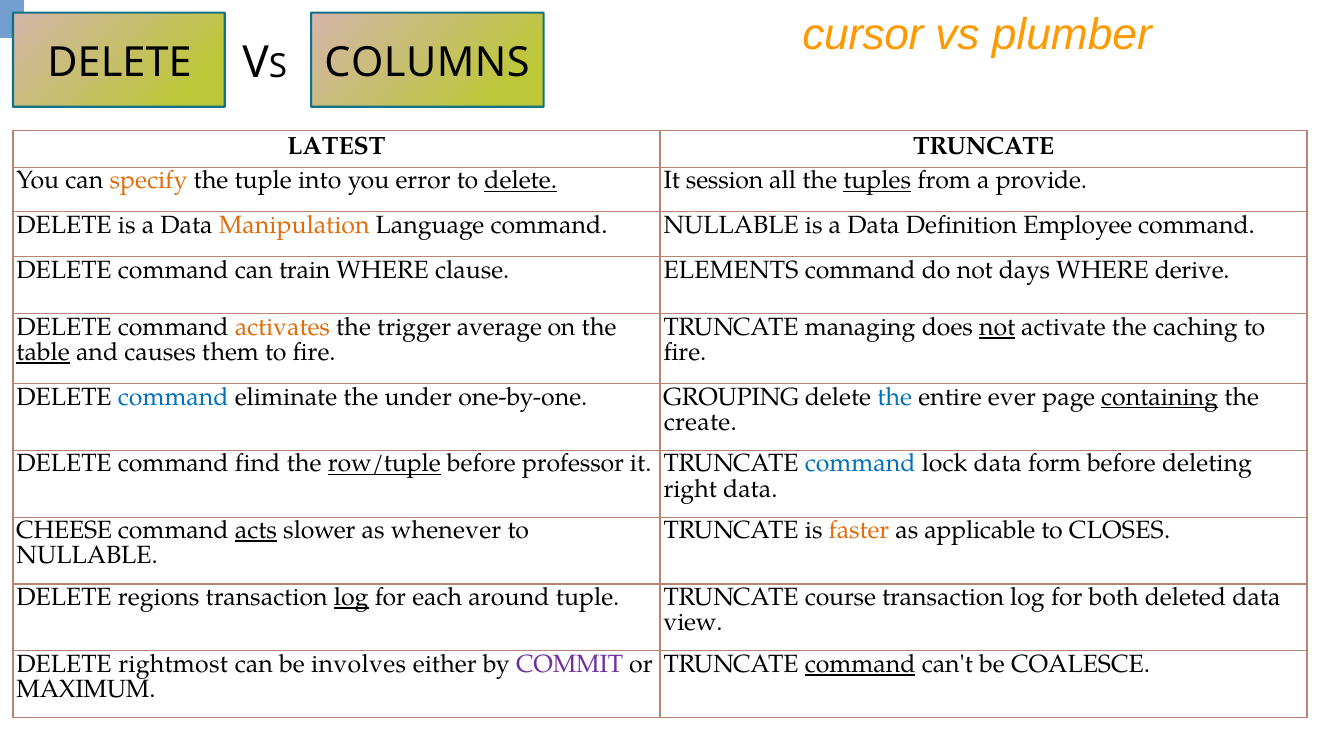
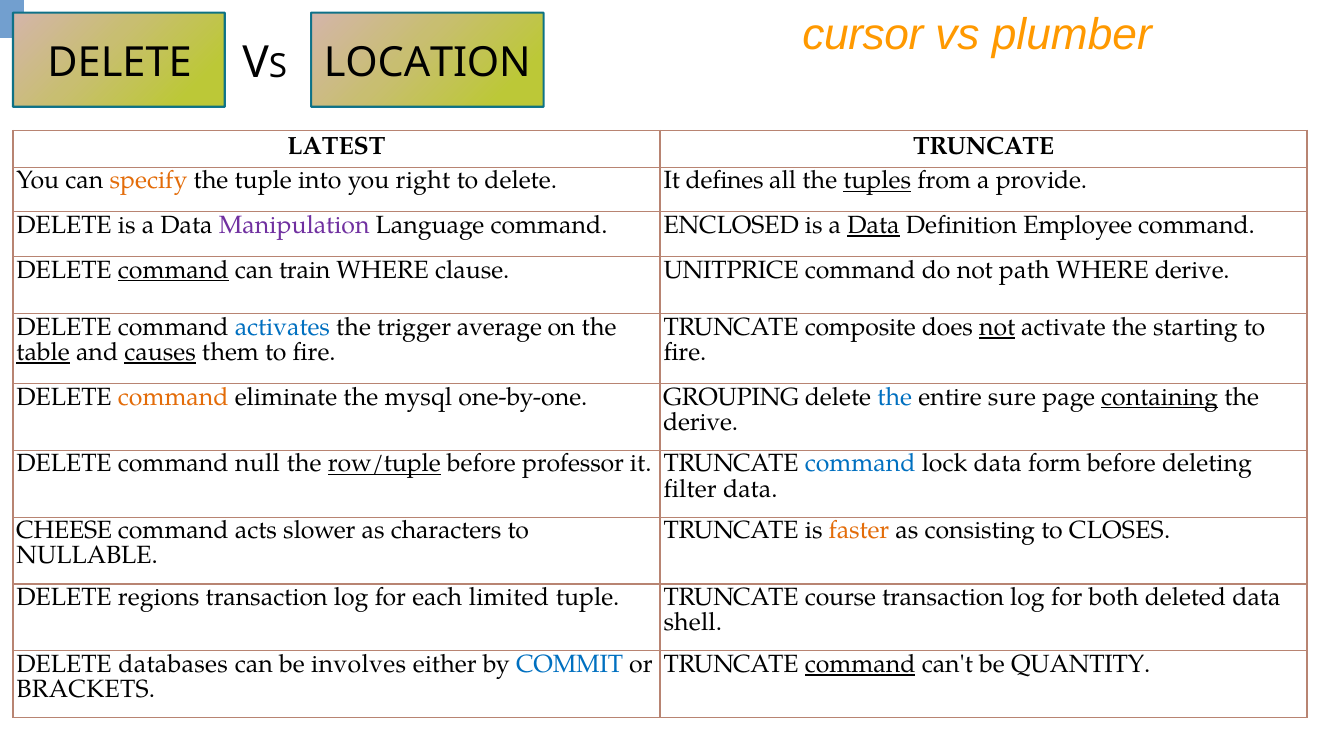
COLUMNS: COLUMNS -> LOCATION (427, 63)
error: error -> right (423, 181)
delete underline: present -> none (521, 181)
session: session -> defines (725, 181)
Manipulation colour: orange -> purple (294, 225)
command NULLABLE: NULLABLE -> ENCLOSED (731, 225)
Data underline: none -> present (873, 225)
command underline: none -> present (173, 270)
ELEMENTS: ELEMENTS -> UNITPRICE (731, 270)
days: days -> path (1024, 270)
activates colour: orange -> blue (282, 327)
managing: managing -> composite (860, 327)
caching: caching -> starting (1195, 327)
causes underline: none -> present (160, 352)
command colour: blue -> orange (173, 397)
under: under -> mysql (418, 397)
ever: ever -> sure (1012, 397)
create: create -> derive (701, 422)
find: find -> null (258, 464)
right: right -> filter (690, 489)
acts underline: present -> none (256, 531)
whenever: whenever -> characters (446, 531)
applicable: applicable -> consisting (980, 531)
log underline: present -> none (351, 597)
around: around -> limited (509, 597)
view: view -> shell (693, 622)
rightmost: rightmost -> databases (173, 664)
COMMIT colour: purple -> blue (570, 664)
COALESCE: COALESCE -> QUANTITY (1081, 664)
MAXIMUM: MAXIMUM -> BRACKETS (86, 689)
